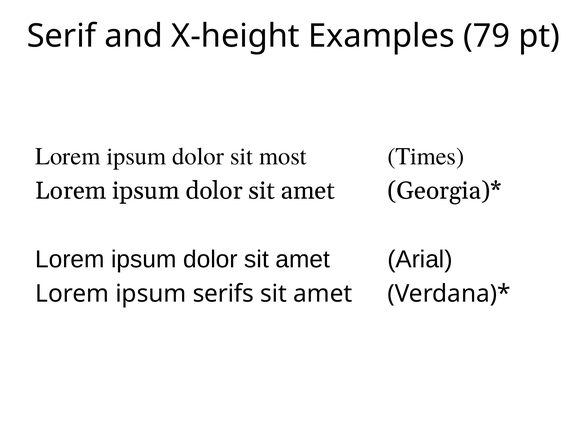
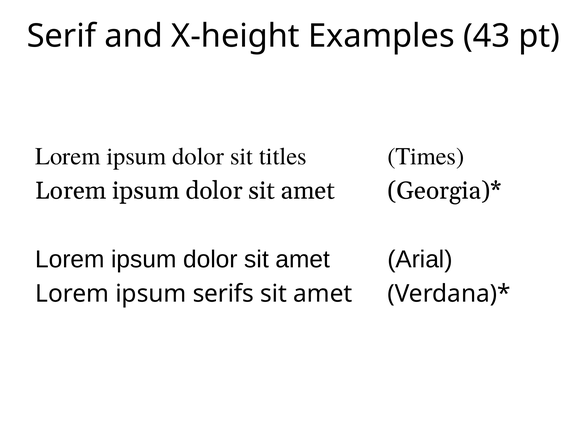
79: 79 -> 43 (487, 36)
most: most -> titles (283, 156)
